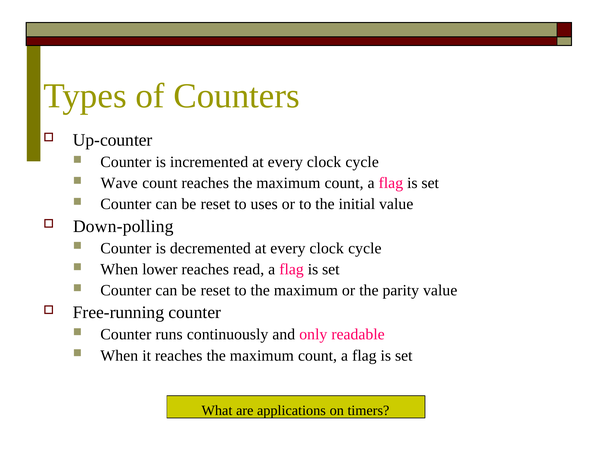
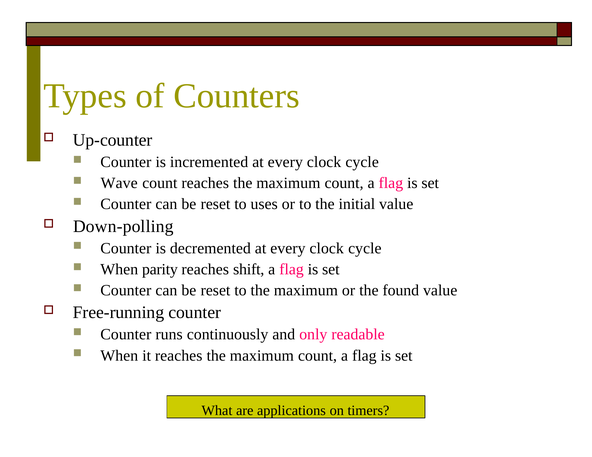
lower: lower -> parity (160, 270)
read: read -> shift (249, 270)
parity: parity -> found (401, 291)
